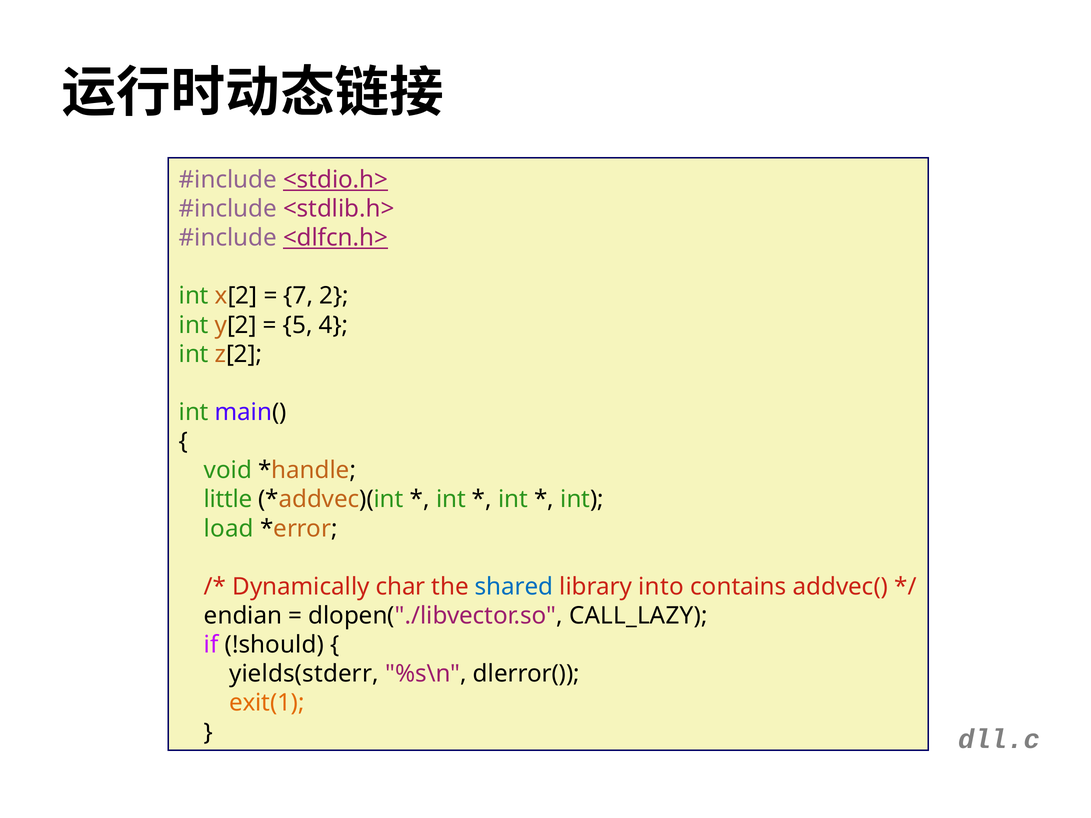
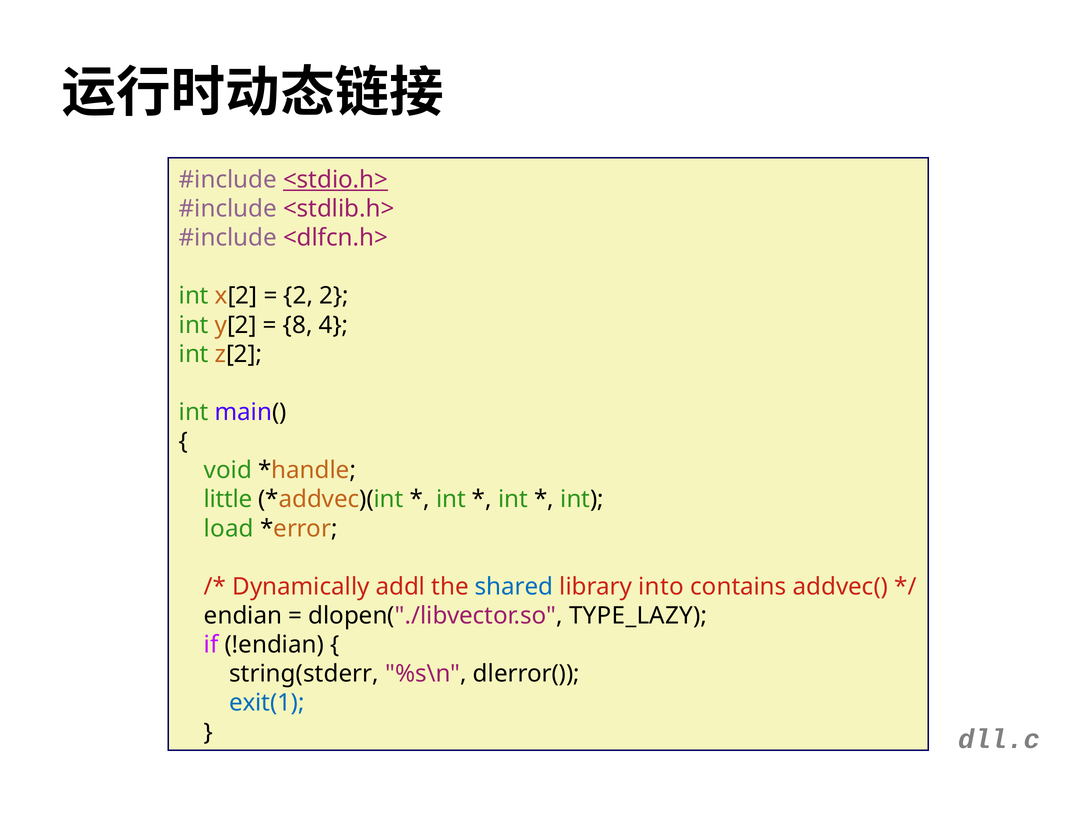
<dlfcn.h> underline: present -> none (336, 238)
7: 7 -> 2 (298, 296)
5: 5 -> 8 (298, 325)
char: char -> addl (401, 587)
CALL_LAZY: CALL_LAZY -> TYPE_LAZY (638, 616)
!should: !should -> !endian (274, 645)
yields(stderr: yields(stderr -> string(stderr (304, 674)
exit(1 colour: orange -> blue (267, 703)
